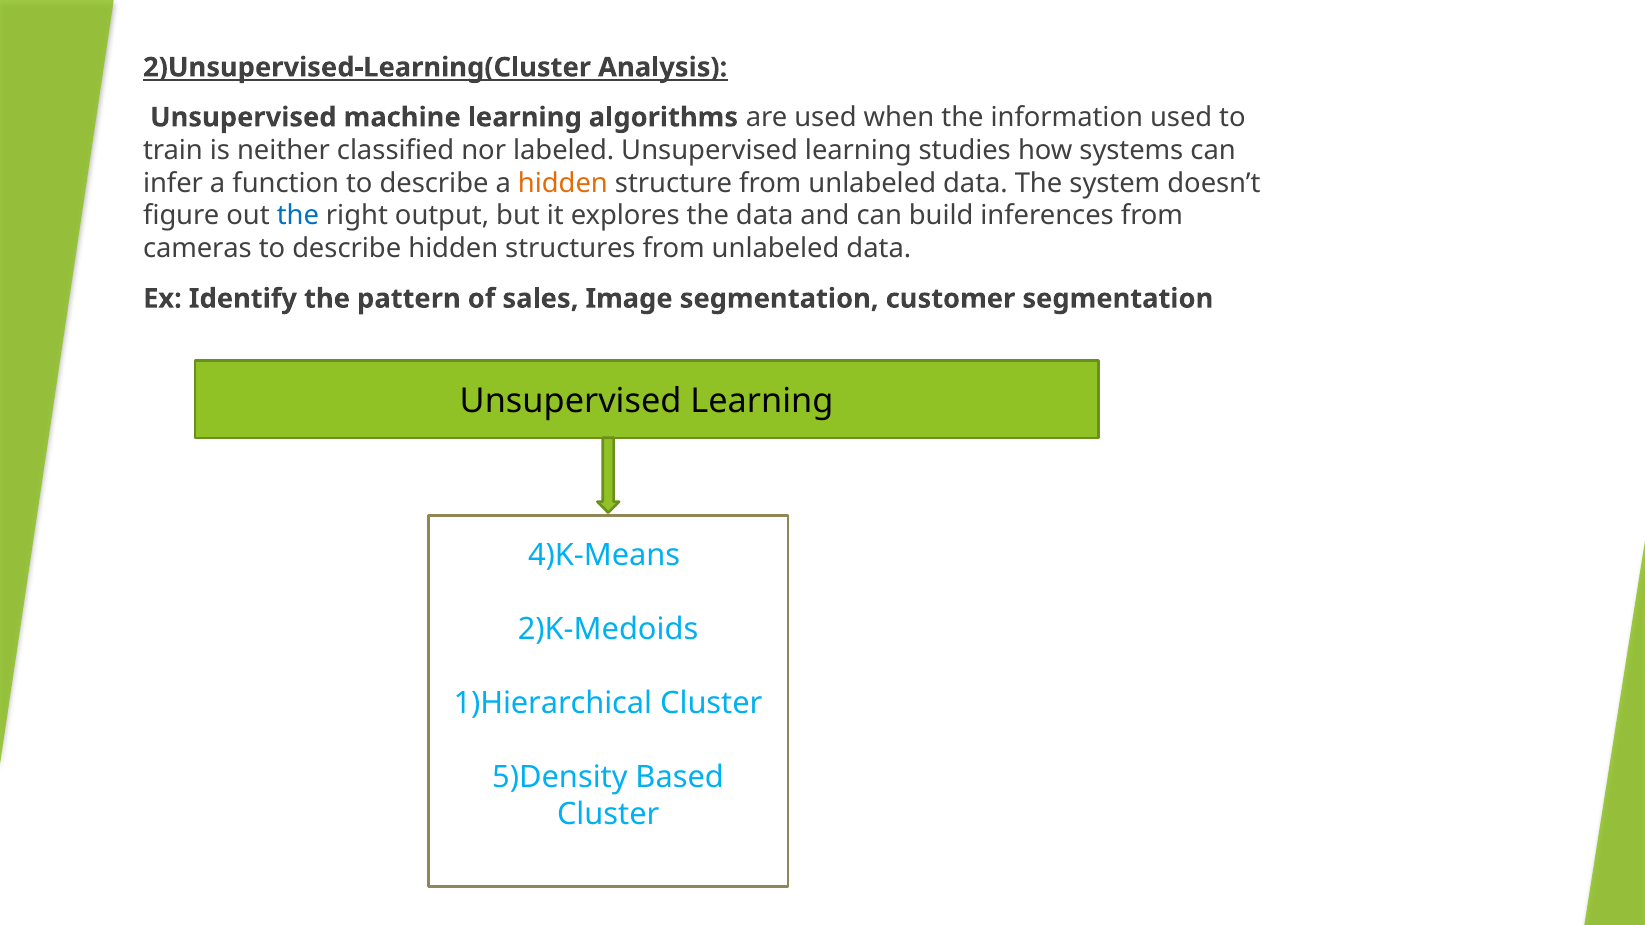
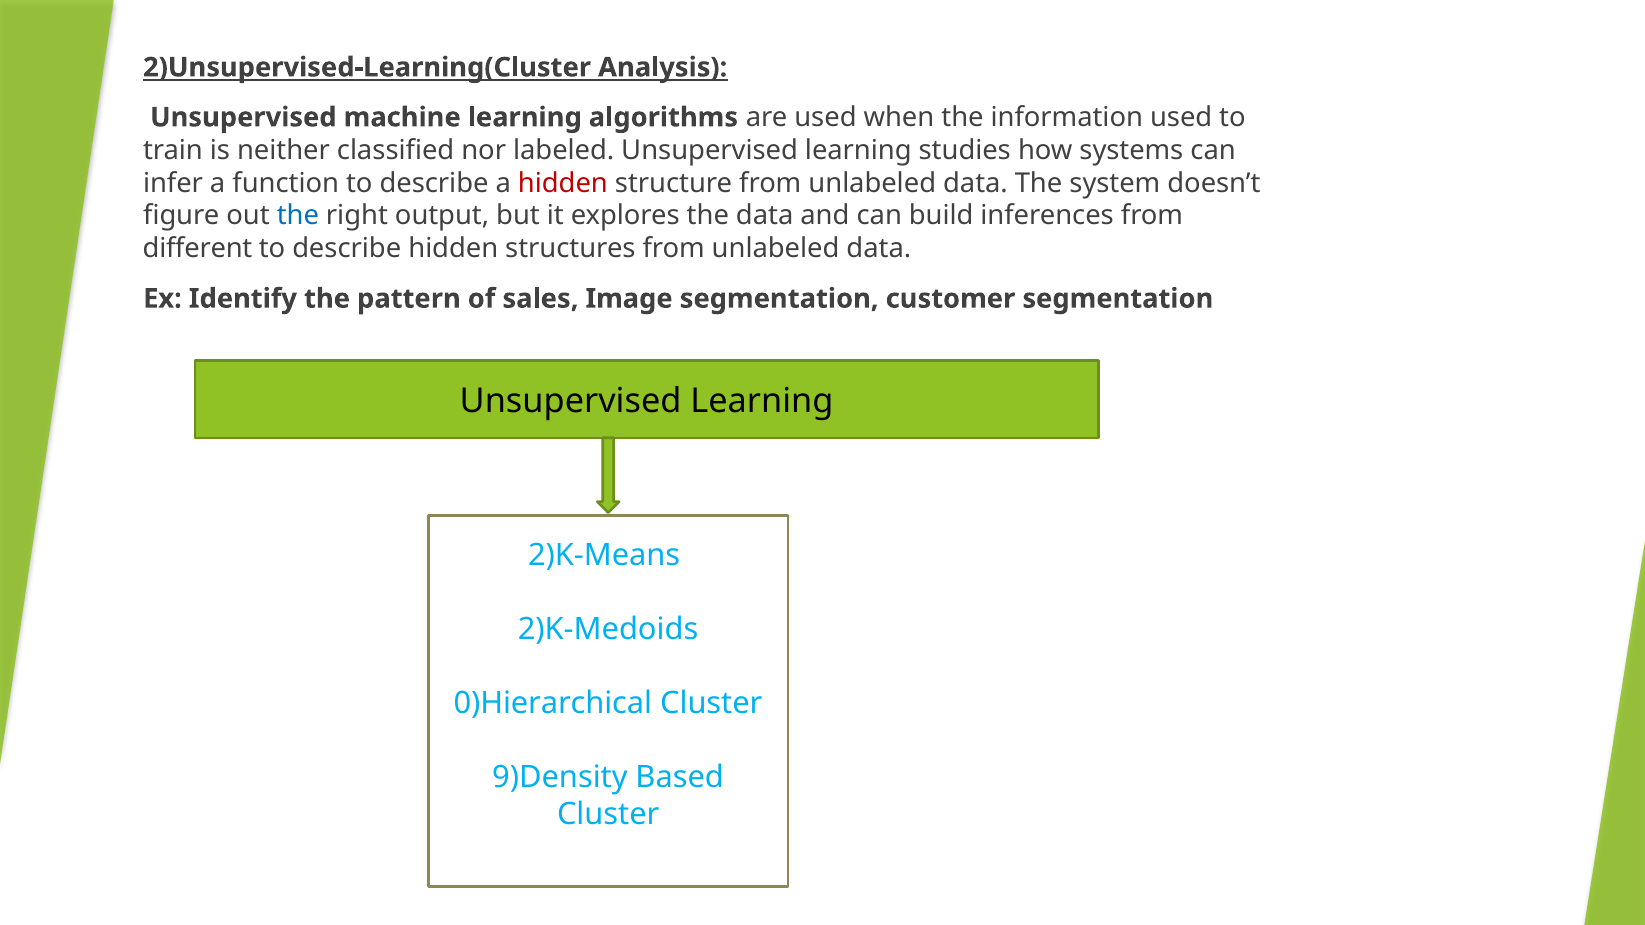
hidden colour: orange -> red (563, 183)
cameras: cameras -> different (198, 249)
4)K-Means: 4)K-Means -> 2)K-Means (604, 555)
1)Hierarchical: 1)Hierarchical -> 0)Hierarchical (553, 703)
5)Density: 5)Density -> 9)Density (560, 777)
